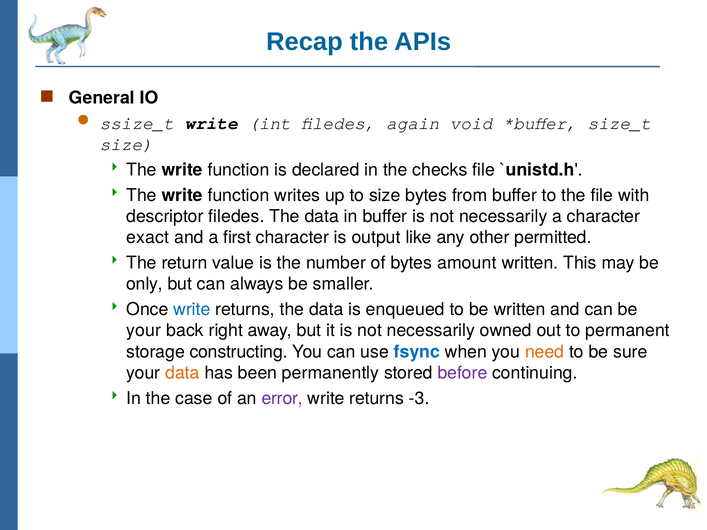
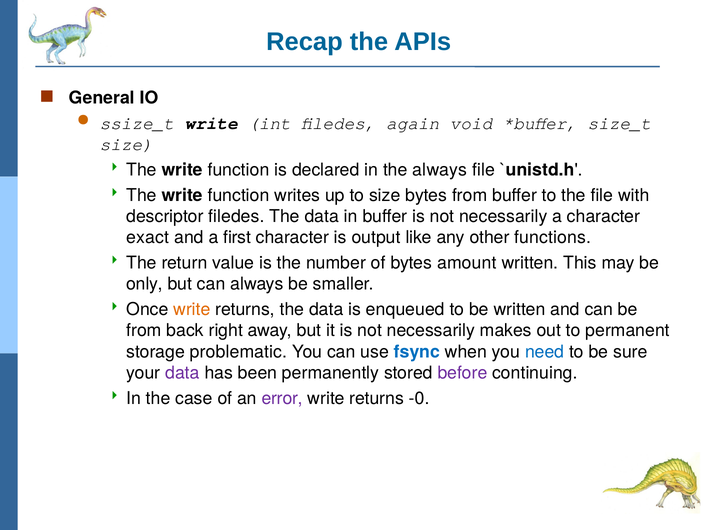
the checks: checks -> always (440, 170)
permitted: permitted -> functions (553, 238)
write colour: blue -> orange (192, 310)
your: your -> from (144, 331)
owned: owned -> makes (506, 331)
constructing: constructing -> problematic (238, 352)
need colour: orange -> blue (545, 352)
data colour: orange -> purple (182, 373)
-3: -3 -> -0 (419, 399)
